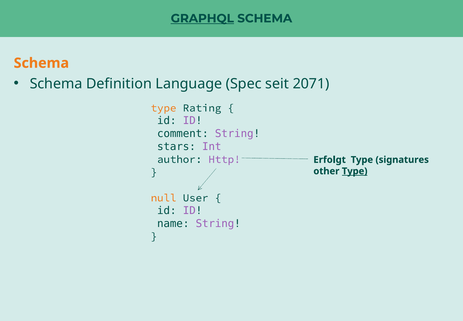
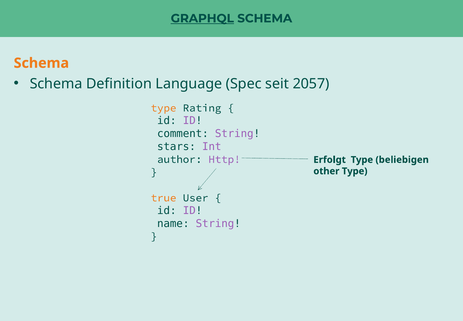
2071: 2071 -> 2057 (311, 84)
signatures: signatures -> beliebigen (402, 160)
Type underline: present -> none (355, 171)
null: null -> true (164, 198)
